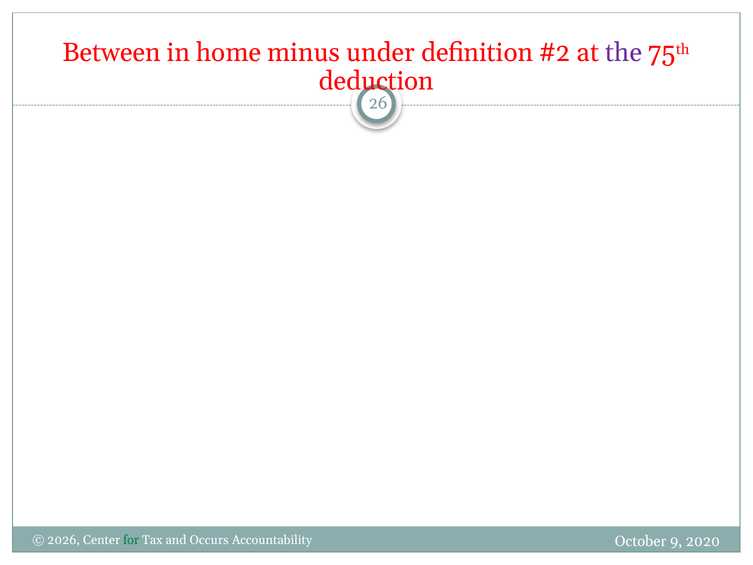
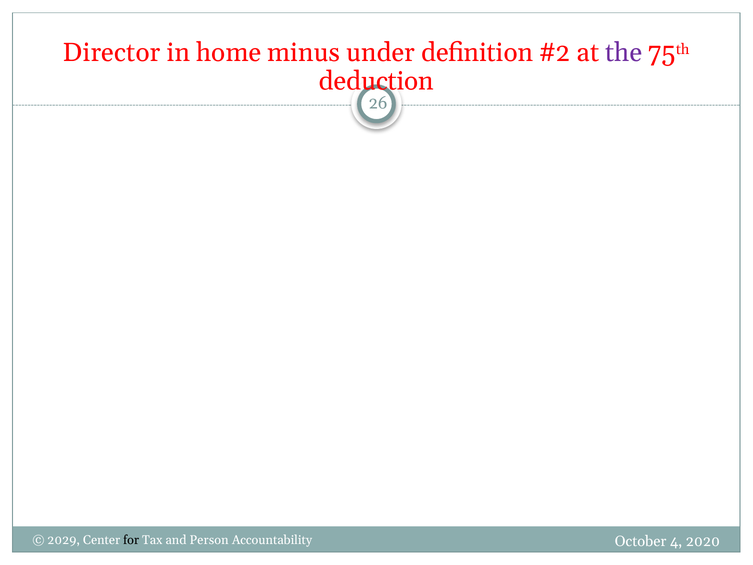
Between: Between -> Director (112, 53)
2026: 2026 -> 2029 (64, 540)
for colour: green -> black (131, 540)
Occurs: Occurs -> Person (209, 540)
9: 9 -> 4 (676, 541)
